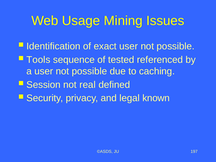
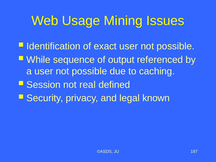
Tools: Tools -> While (38, 60)
tested: tested -> output (121, 60)
